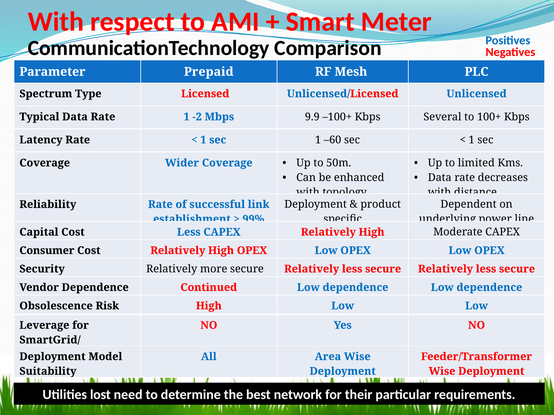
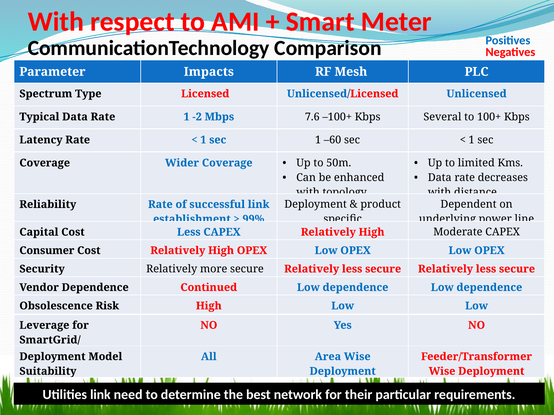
Prepaid: Prepaid -> Impacts (209, 72)
9.9: 9.9 -> 7.6 (312, 117)
Utilities lost: lost -> link (100, 395)
